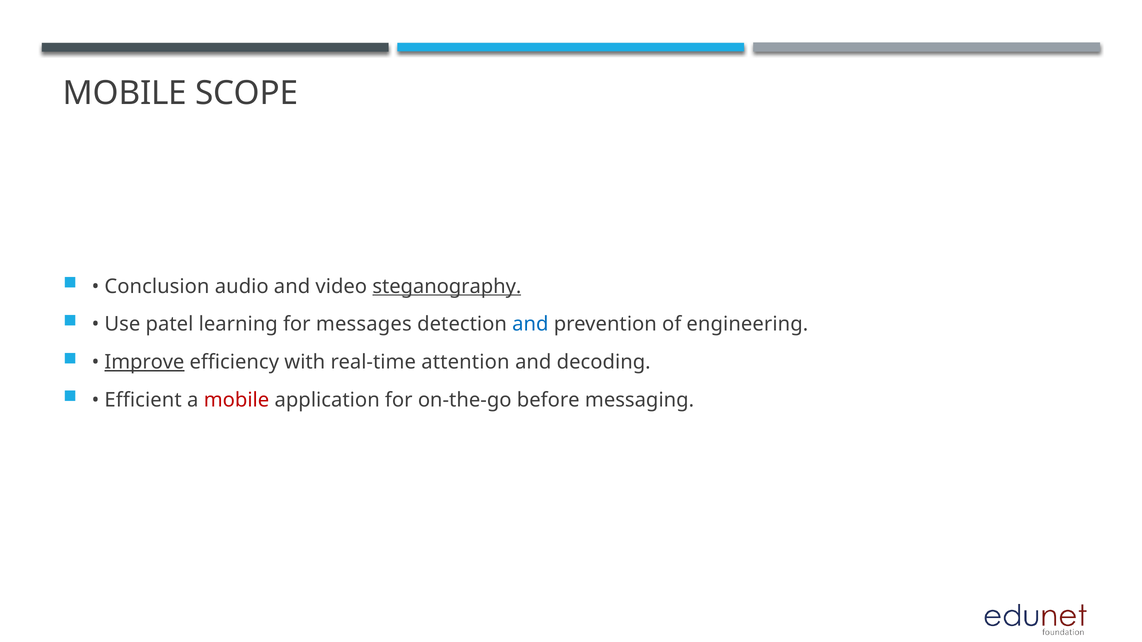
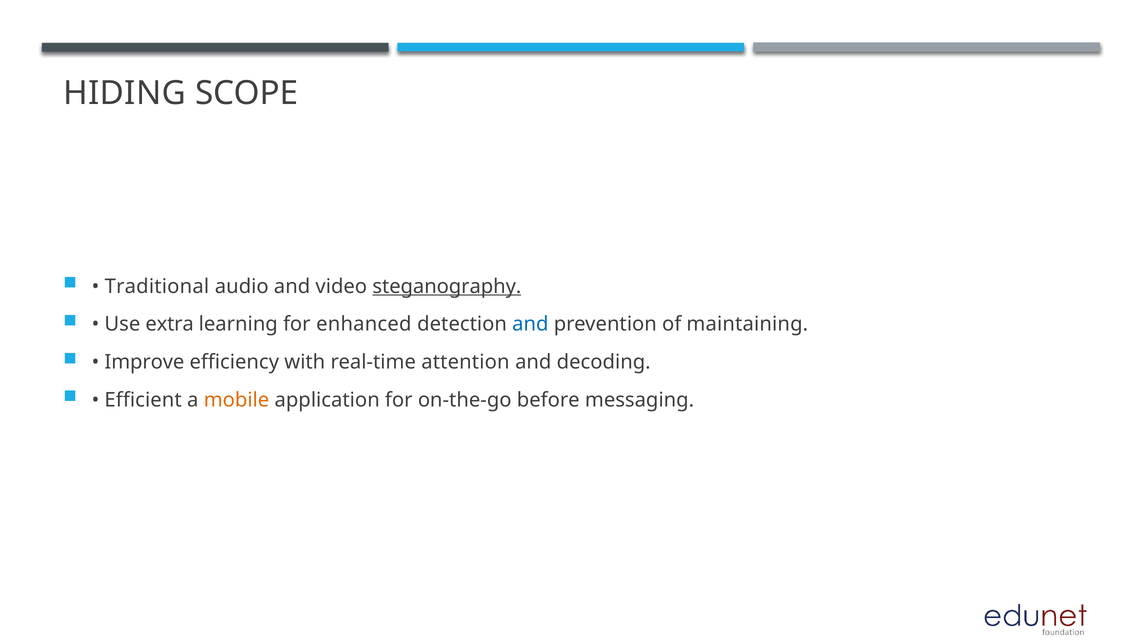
MOBILE: MOBILE -> HIDING (125, 93)
Conclusion: Conclusion -> Traditional (157, 287)
patel: patel -> extra (170, 324)
messages: messages -> enhanced (364, 324)
engineering: engineering -> maintaining (747, 324)
Improve underline: present -> none (144, 362)
mobile colour: red -> orange (237, 400)
